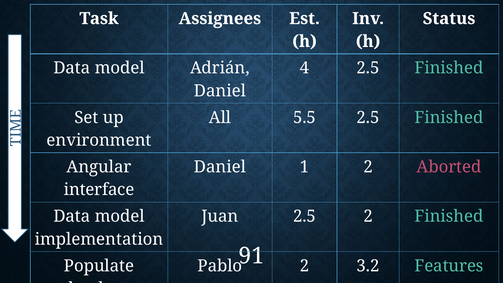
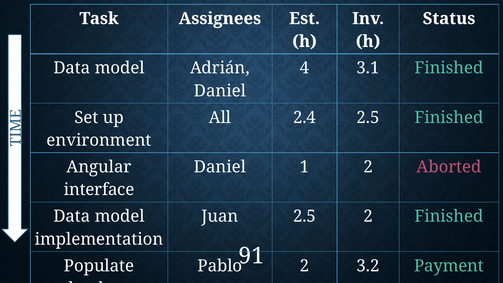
4 2.5: 2.5 -> 3.1 (368, 68)
5.5: 5.5 -> 2.4 (305, 117)
Features: Features -> Payment (449, 266)
